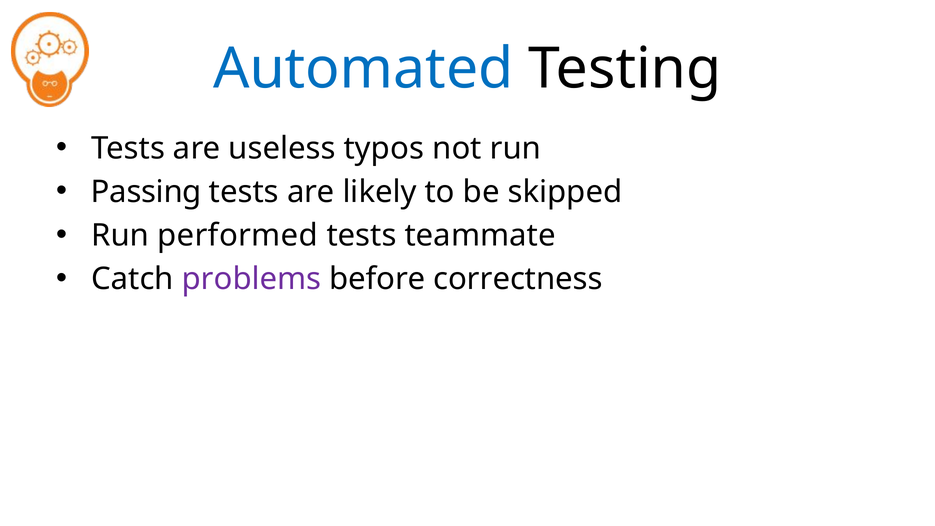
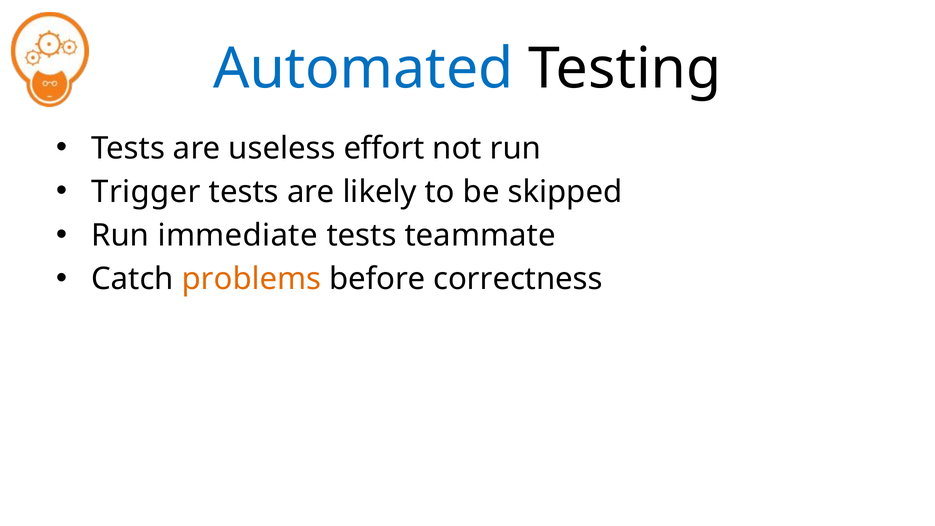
typos: typos -> effort (384, 148)
Passing: Passing -> Trigger (146, 192)
performed: performed -> immediate (238, 236)
problems colour: purple -> orange (251, 279)
